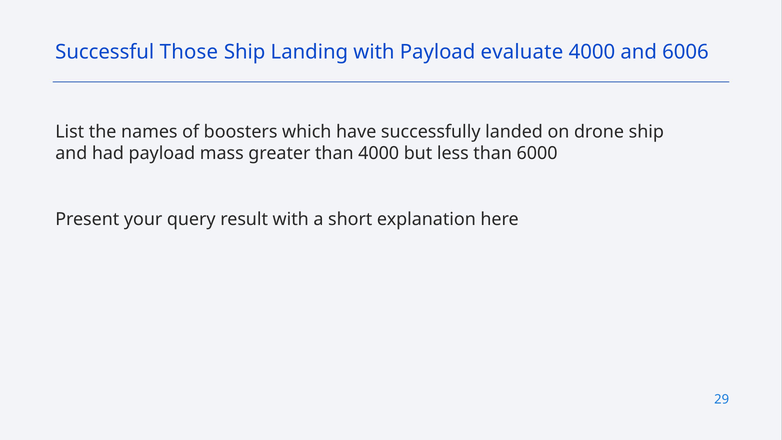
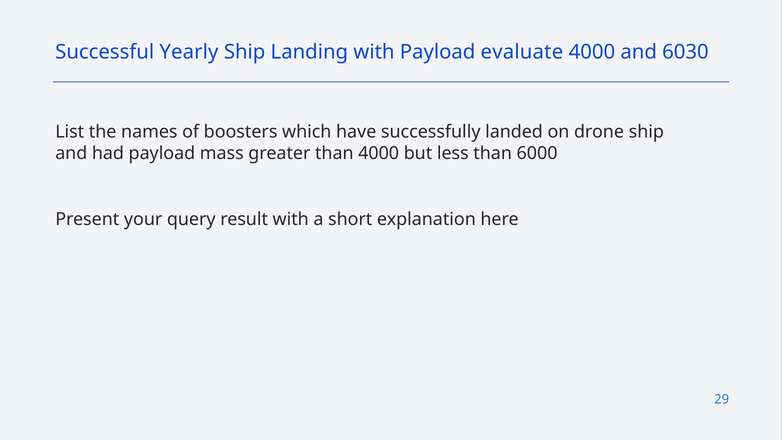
Those: Those -> Yearly (189, 52)
6006: 6006 -> 6030 (685, 52)
